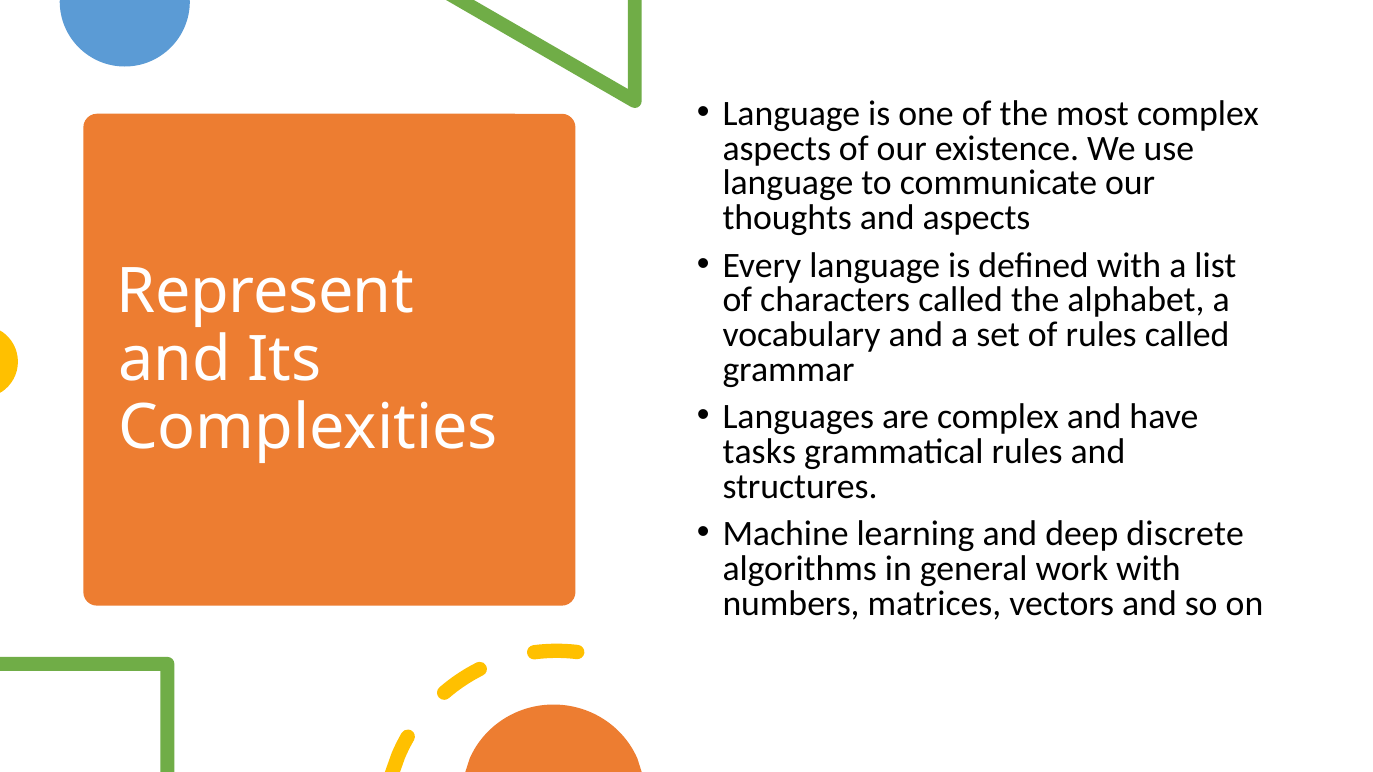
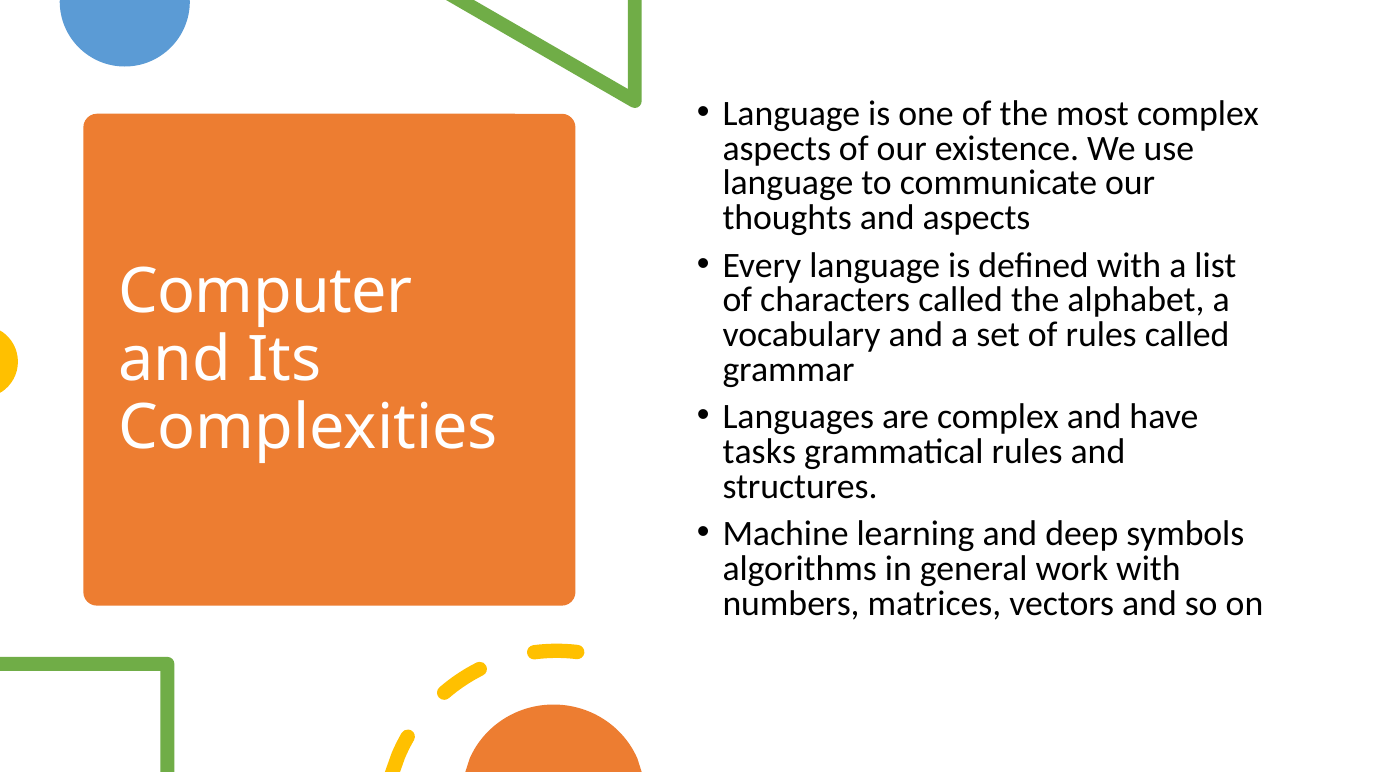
Represent: Represent -> Computer (265, 291)
discrete: discrete -> symbols (1185, 534)
